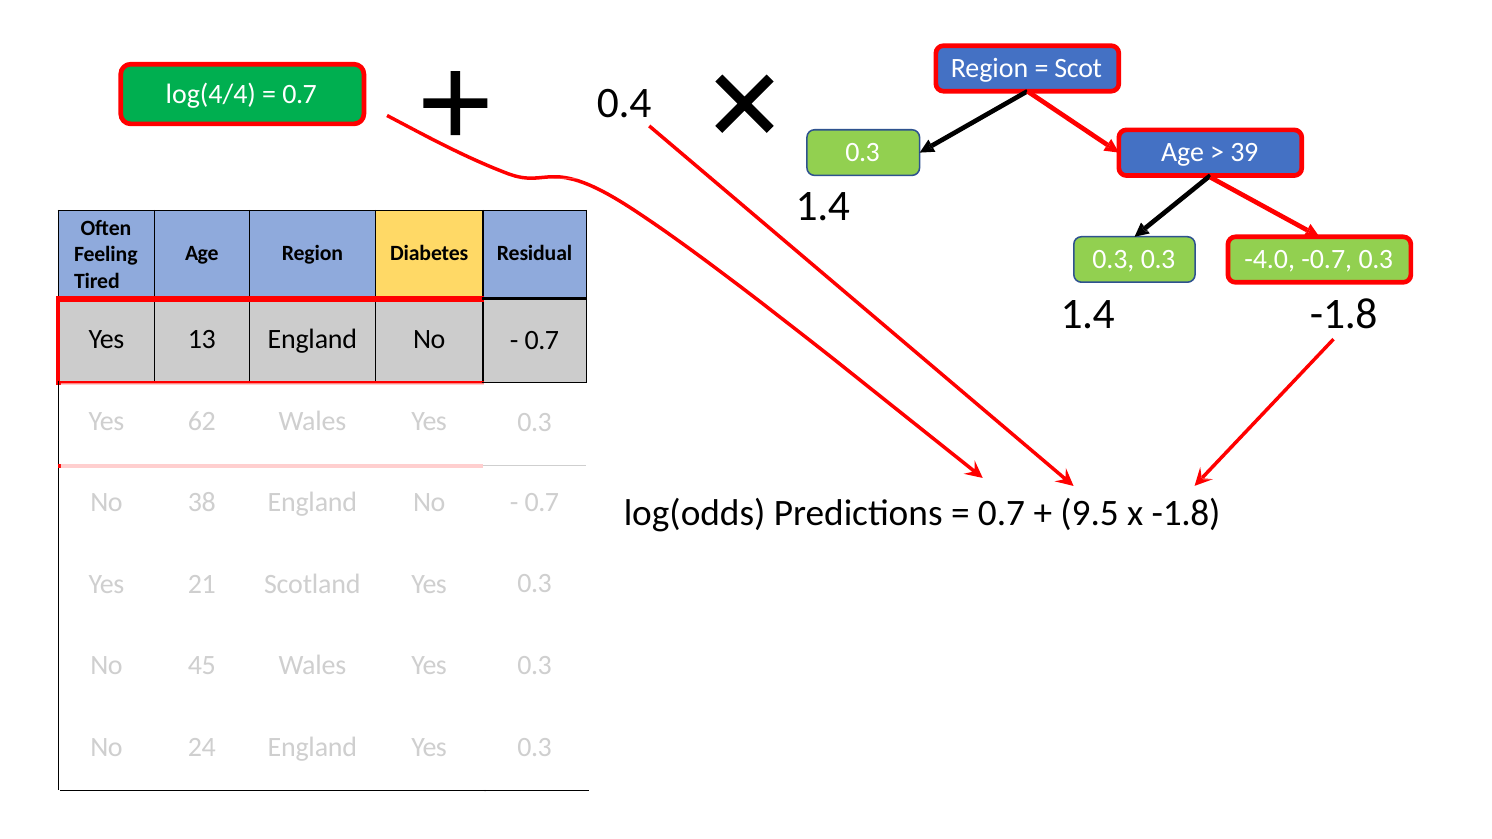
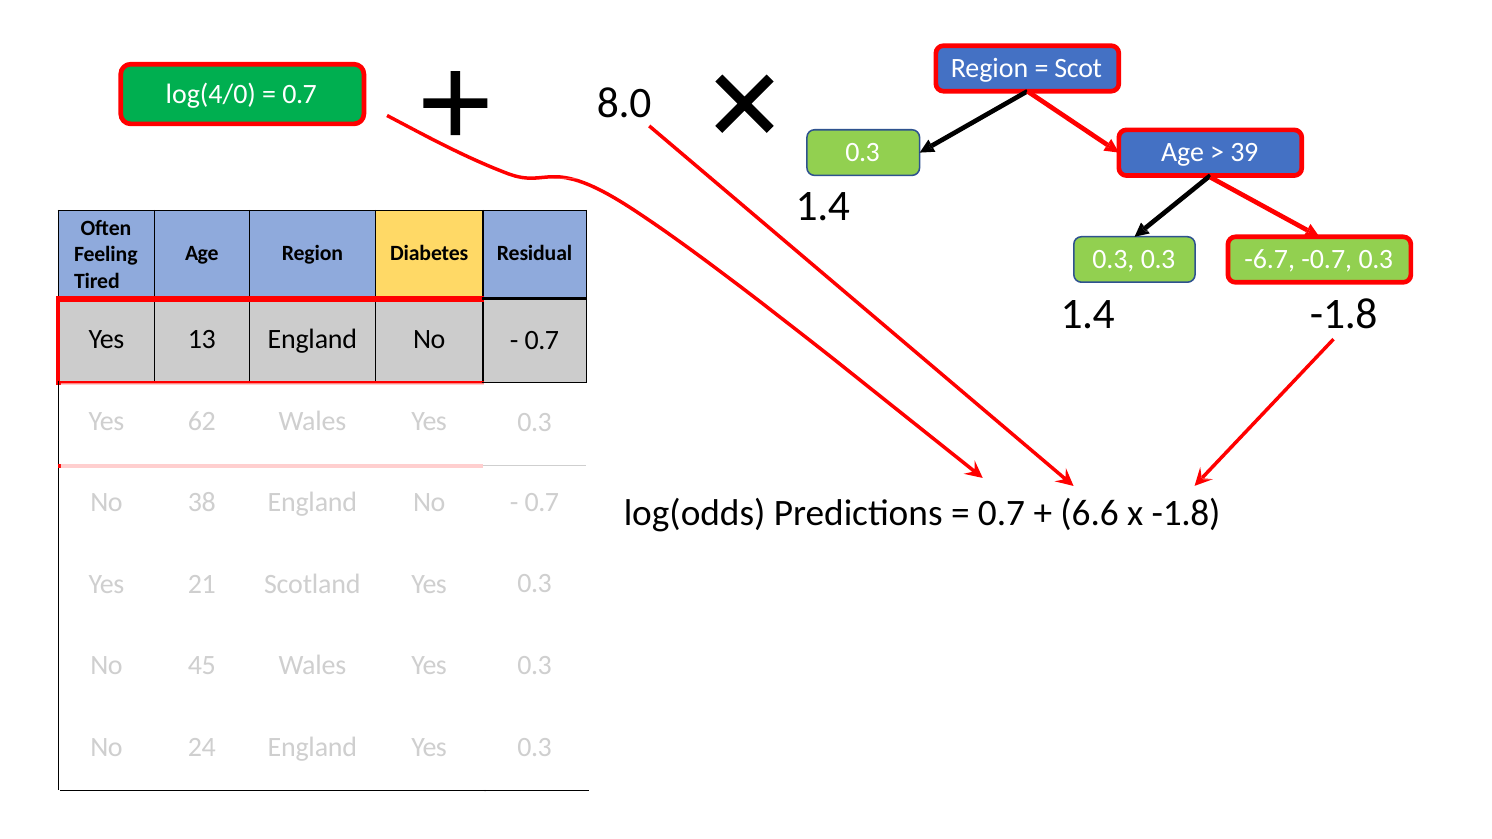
log(4/4: log(4/4 -> log(4/0 (211, 94)
0.4: 0.4 -> 8.0 (624, 103)
-4.0: -4.0 -> -6.7 (1270, 260)
9.5: 9.5 -> 6.6 (1090, 513)
